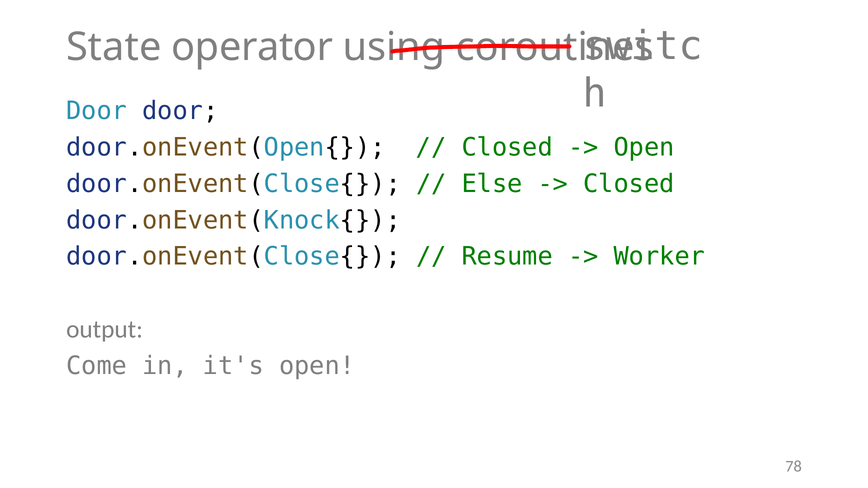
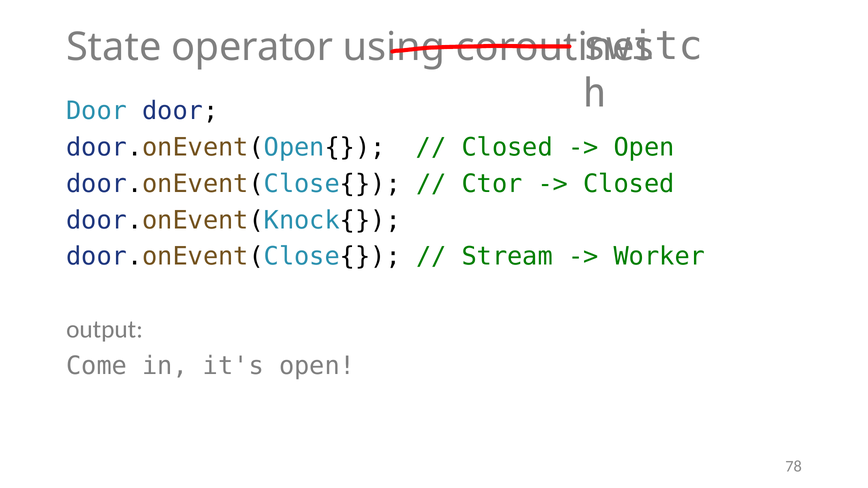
Else: Else -> Ctor (492, 184)
Resume: Resume -> Stream (507, 257)
